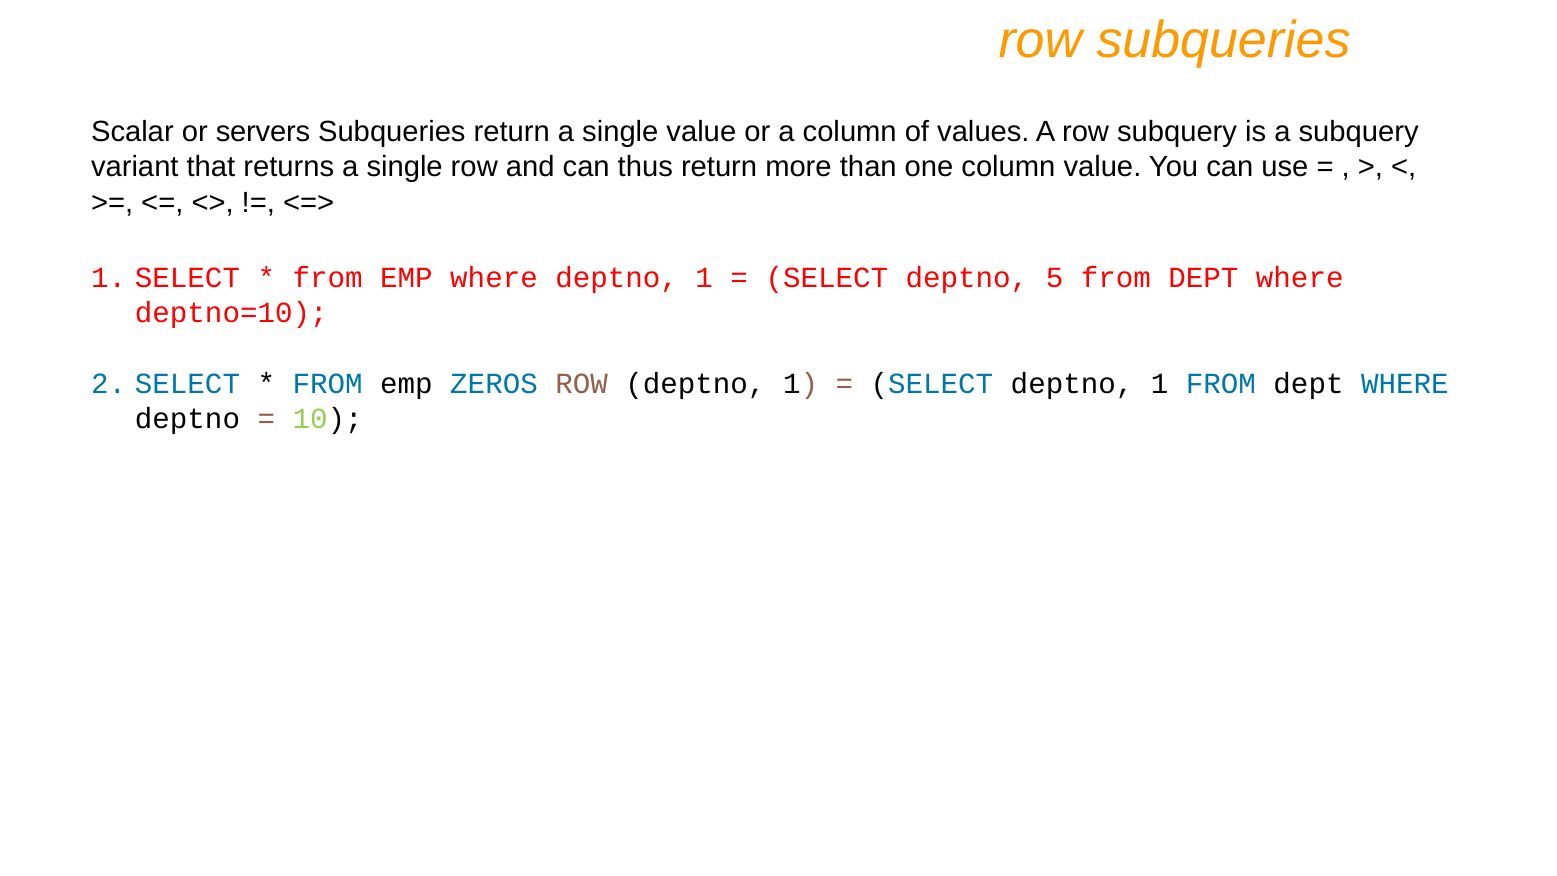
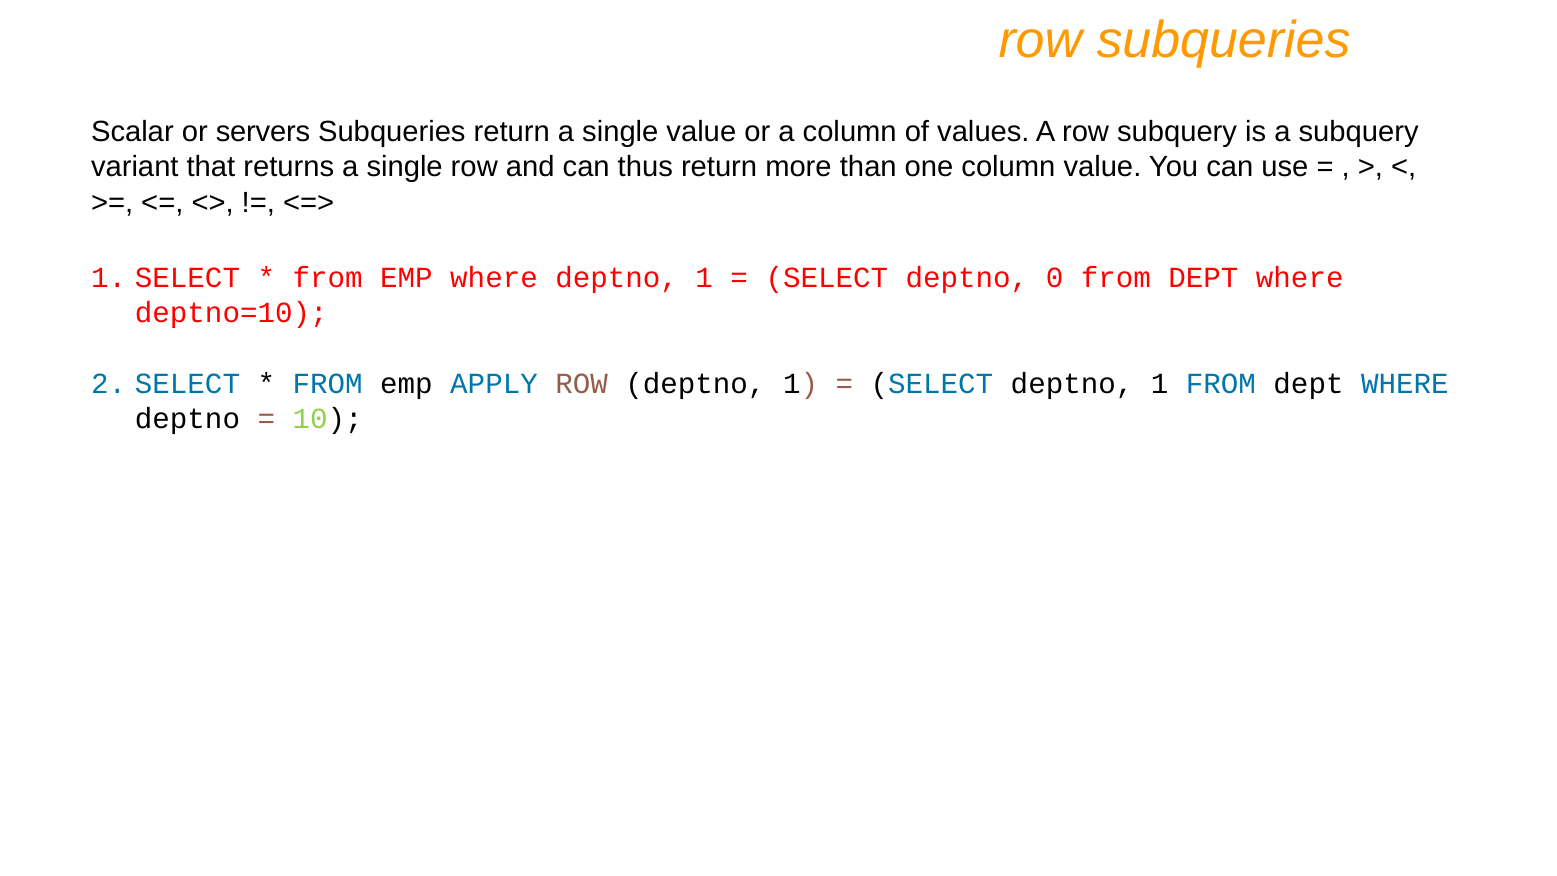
5: 5 -> 0 (1055, 278)
ZEROS: ZEROS -> APPLY (494, 383)
